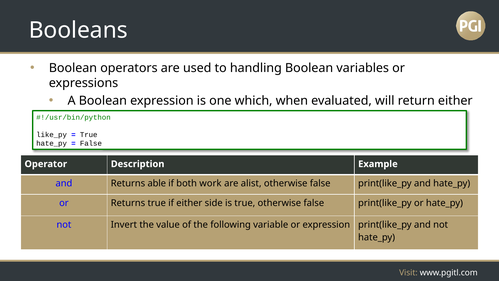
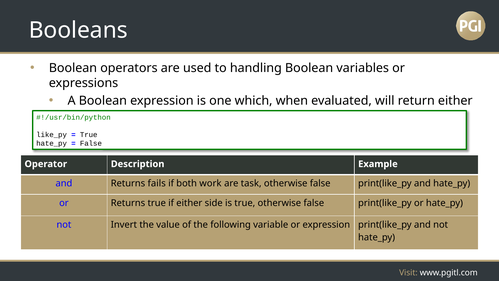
able: able -> fails (157, 183)
alist: alist -> task (251, 183)
